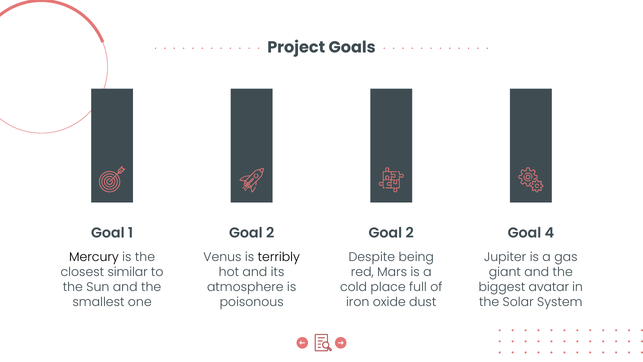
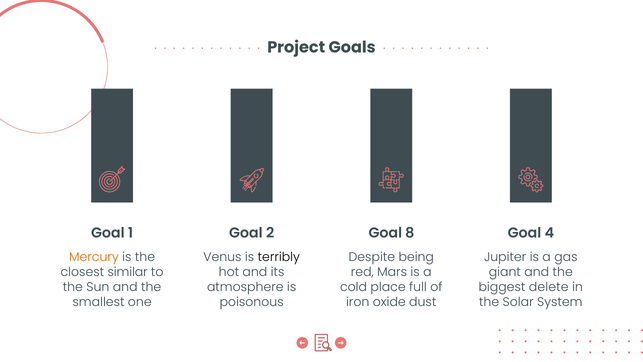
2: 2 -> 8 (410, 233)
Mercury colour: black -> orange (94, 257)
avatar: avatar -> delete (549, 287)
